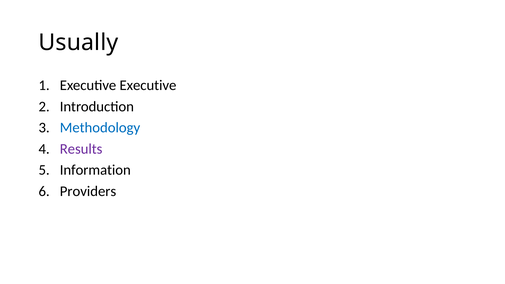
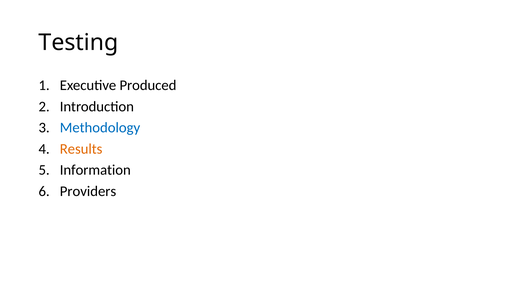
Usually: Usually -> Testing (78, 42)
Executive Executive: Executive -> Produced (148, 85)
Results colour: purple -> orange (81, 149)
